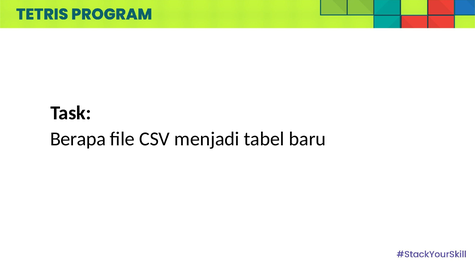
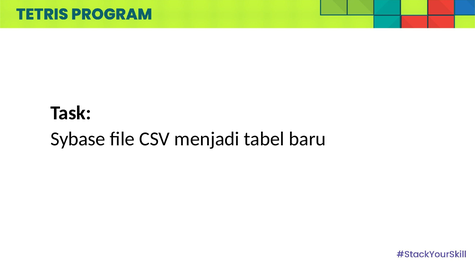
Berapa: Berapa -> Sybase (78, 139)
